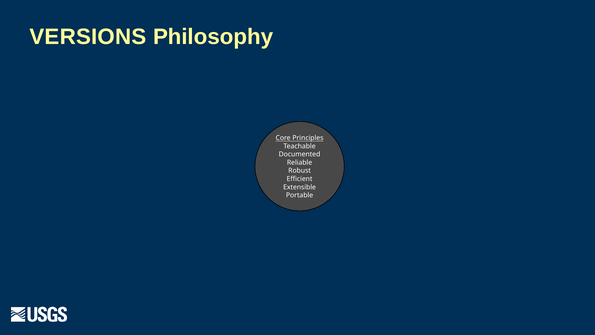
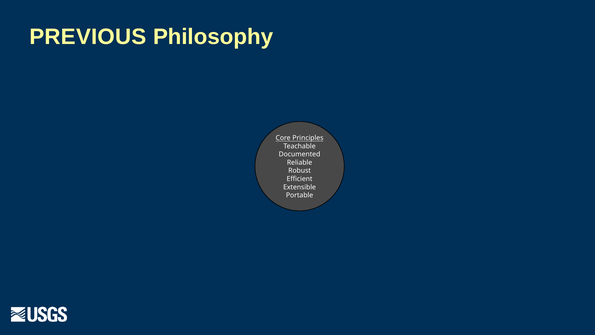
VERSIONS: VERSIONS -> PREVIOUS (88, 37)
